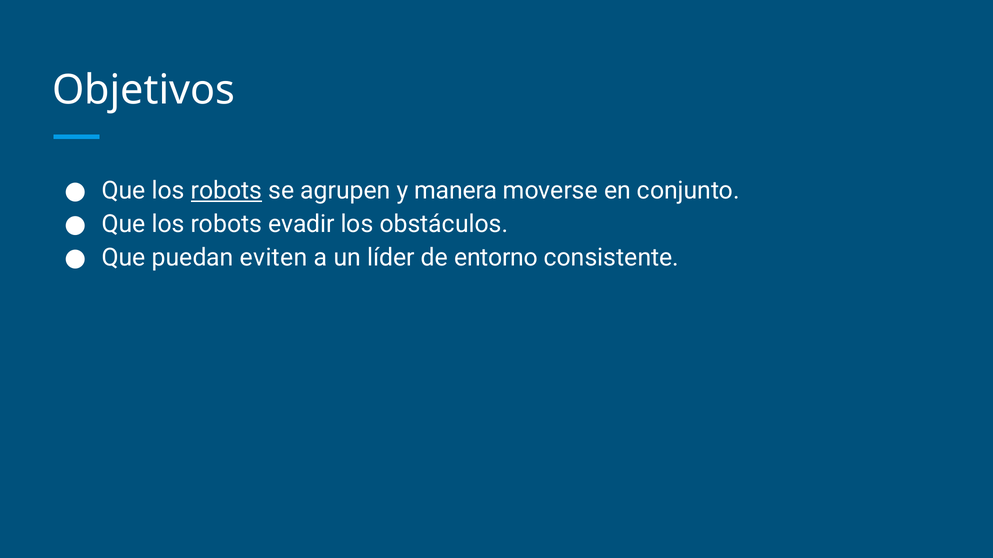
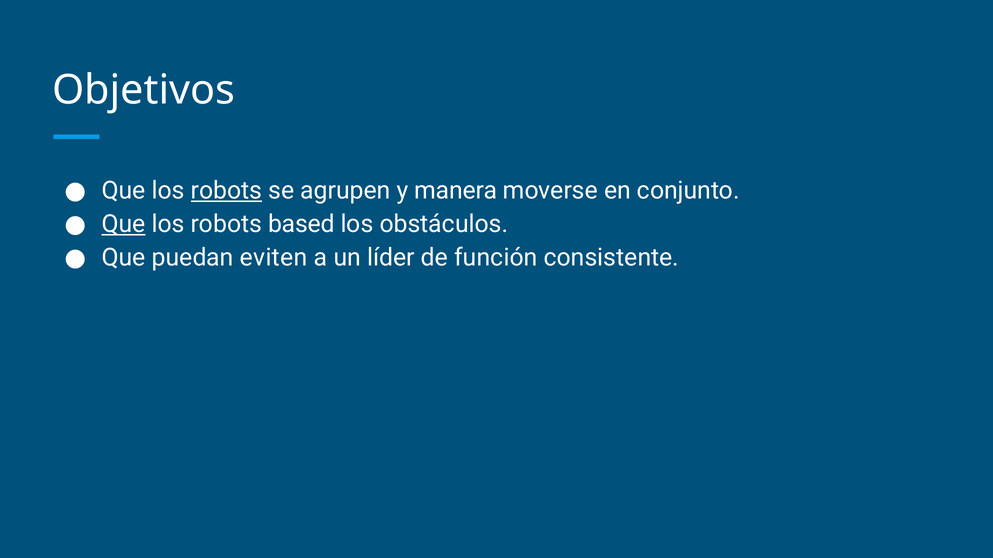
Que underline: none -> present (124, 224)
evadir: evadir -> based (301, 224)
entorno: entorno -> función (496, 258)
